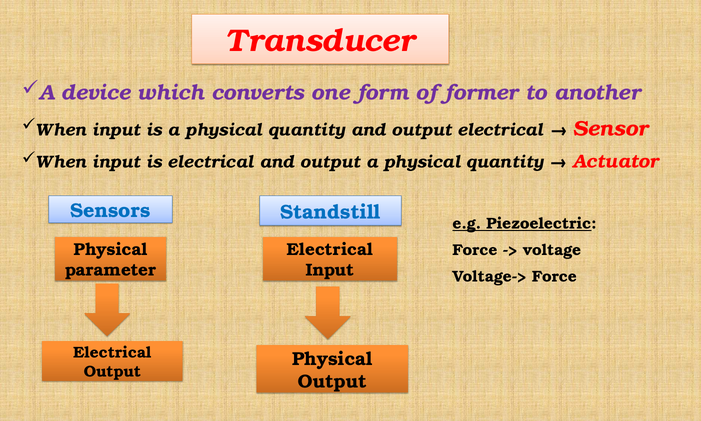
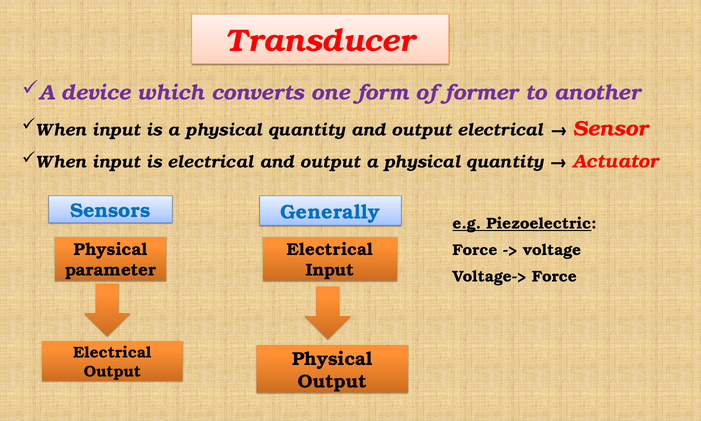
Standstill: Standstill -> Generally (330, 212)
